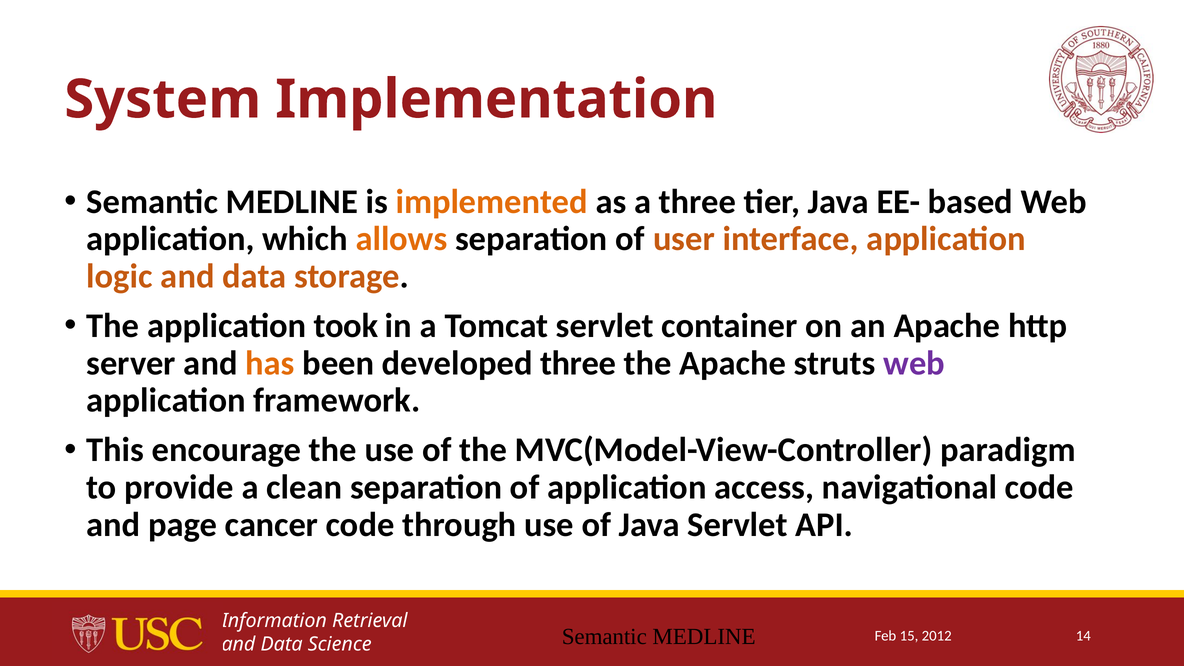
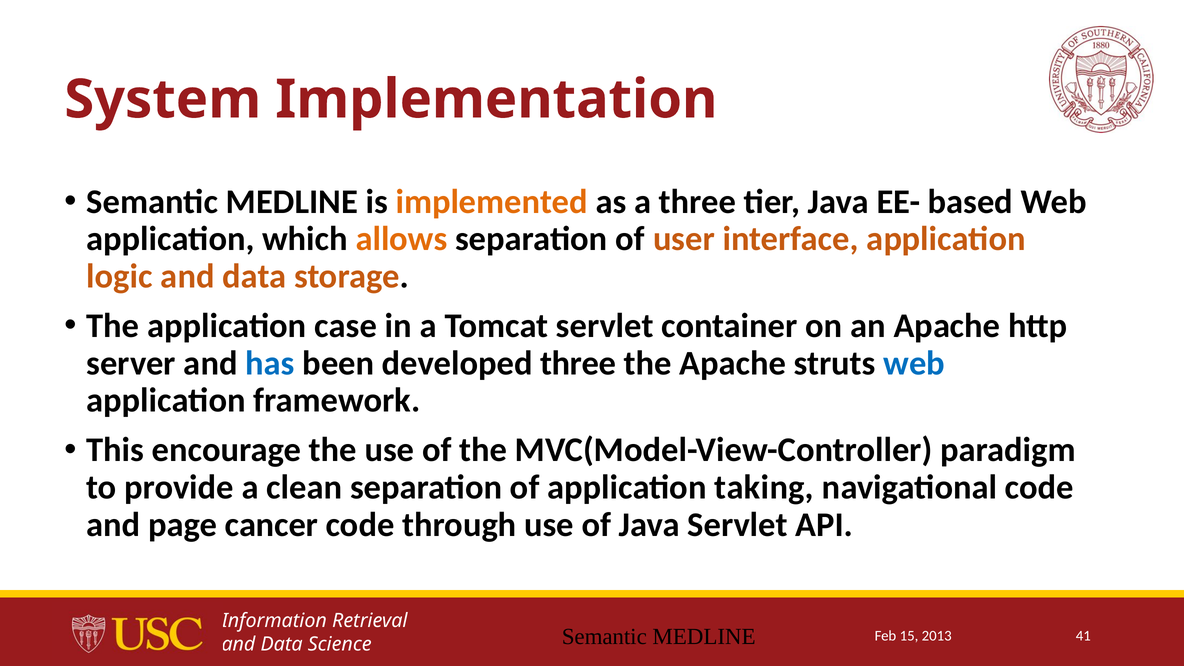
took: took -> case (346, 326)
has colour: orange -> blue (270, 363)
web colour: purple -> blue (914, 363)
access: access -> taking (764, 487)
2012: 2012 -> 2013 (937, 636)
14: 14 -> 41 (1083, 636)
